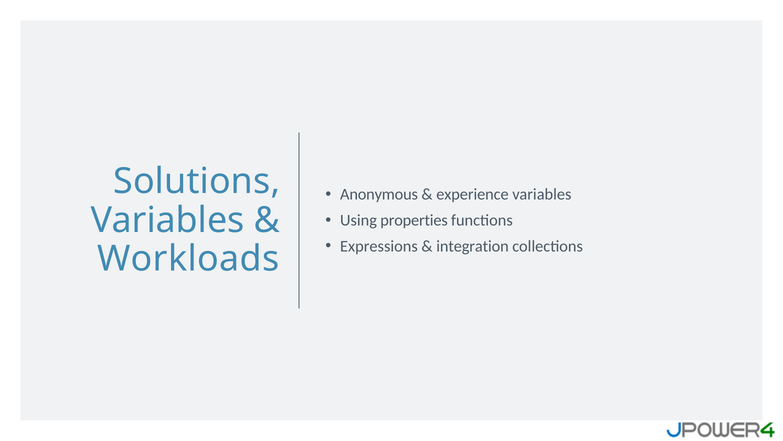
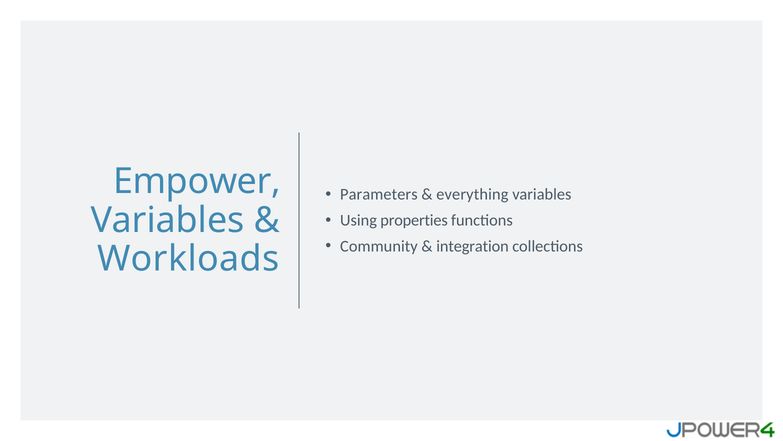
Solutions: Solutions -> Empower (197, 181)
Anonymous: Anonymous -> Parameters (379, 194)
experience: experience -> everything (472, 194)
Expressions: Expressions -> Community (379, 246)
